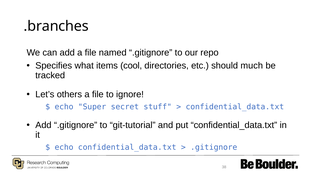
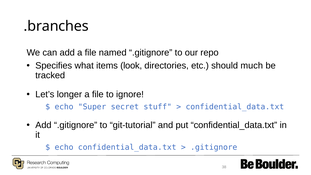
cool: cool -> look (131, 66)
others: others -> longer (69, 94)
